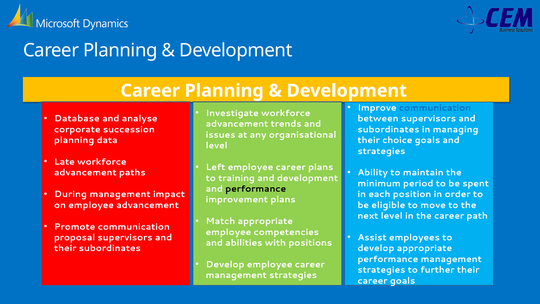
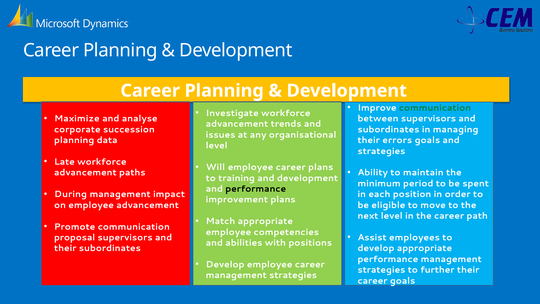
communication colour: blue -> green (435, 108)
Database: Database -> Maximize (77, 119)
choice: choice -> errors (397, 140)
Left: Left -> Will (215, 167)
